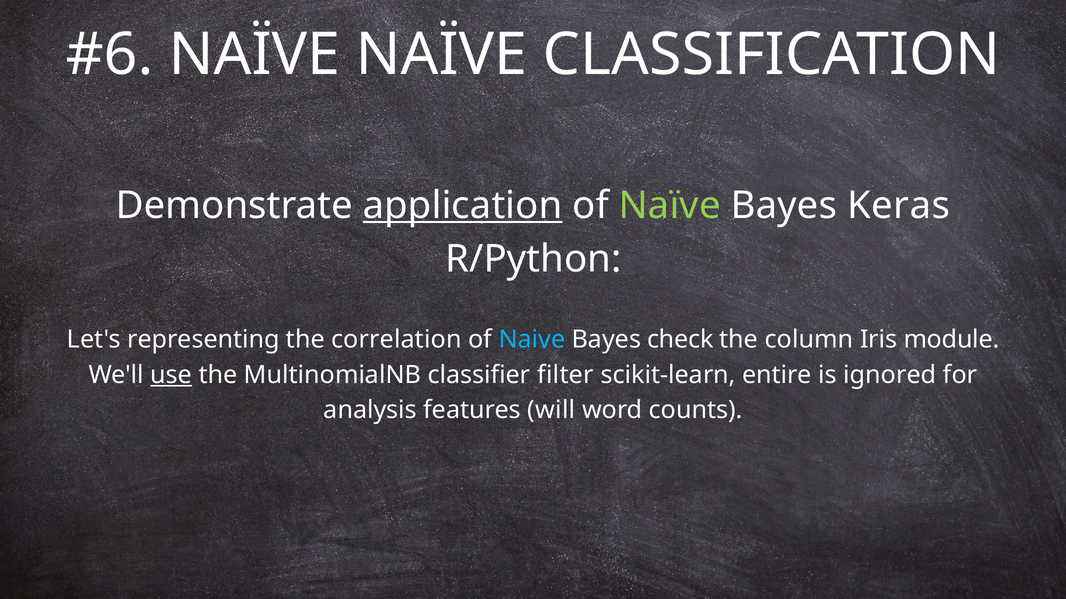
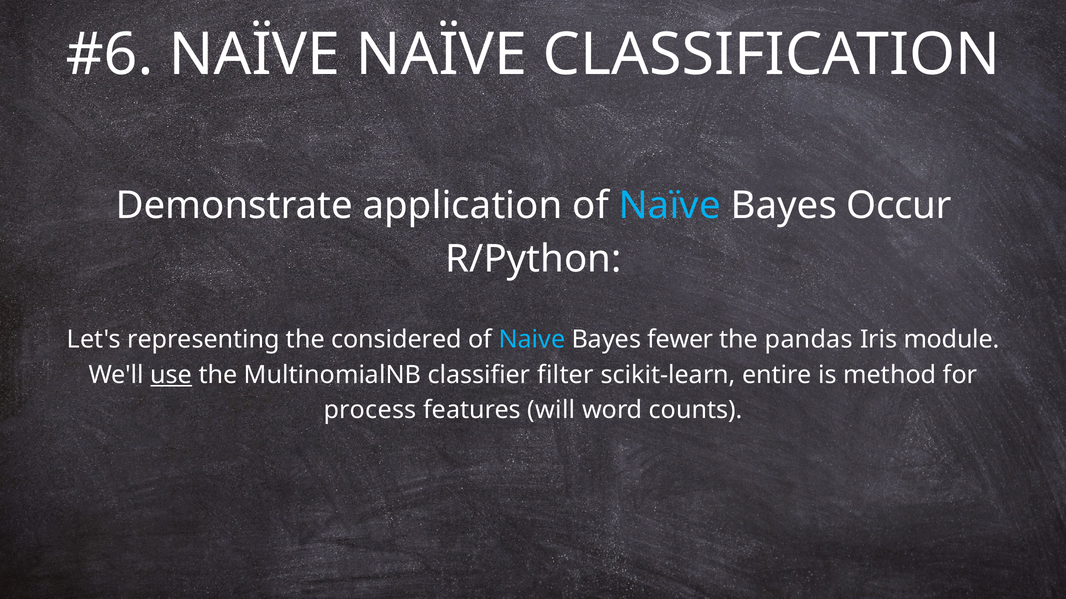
application underline: present -> none (463, 206)
Naïve colour: light green -> light blue (670, 206)
Keras: Keras -> Occur (899, 206)
correlation: correlation -> considered (397, 340)
check: check -> fewer (680, 340)
column: column -> pandas (809, 340)
ignored: ignored -> method (890, 375)
analysis: analysis -> process (370, 410)
